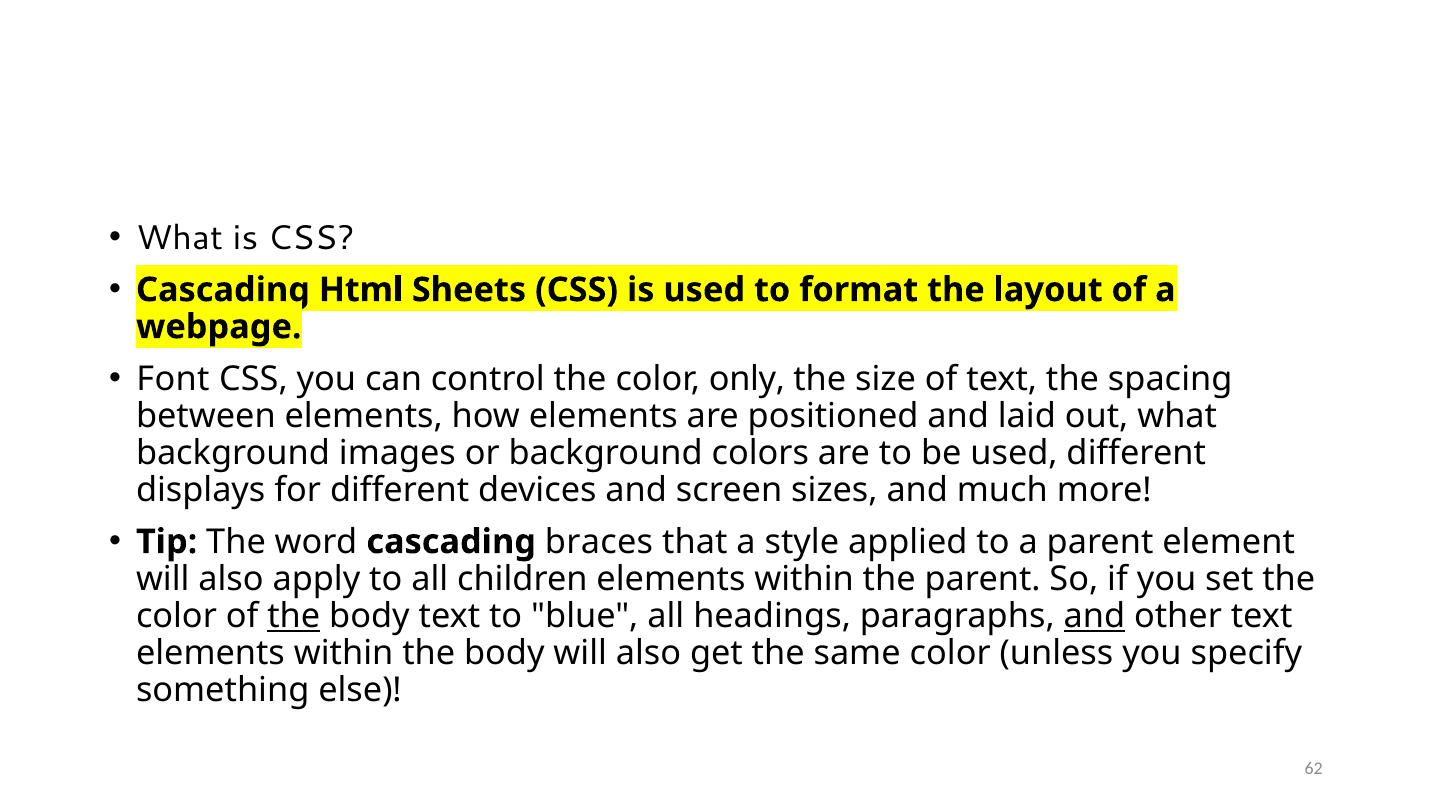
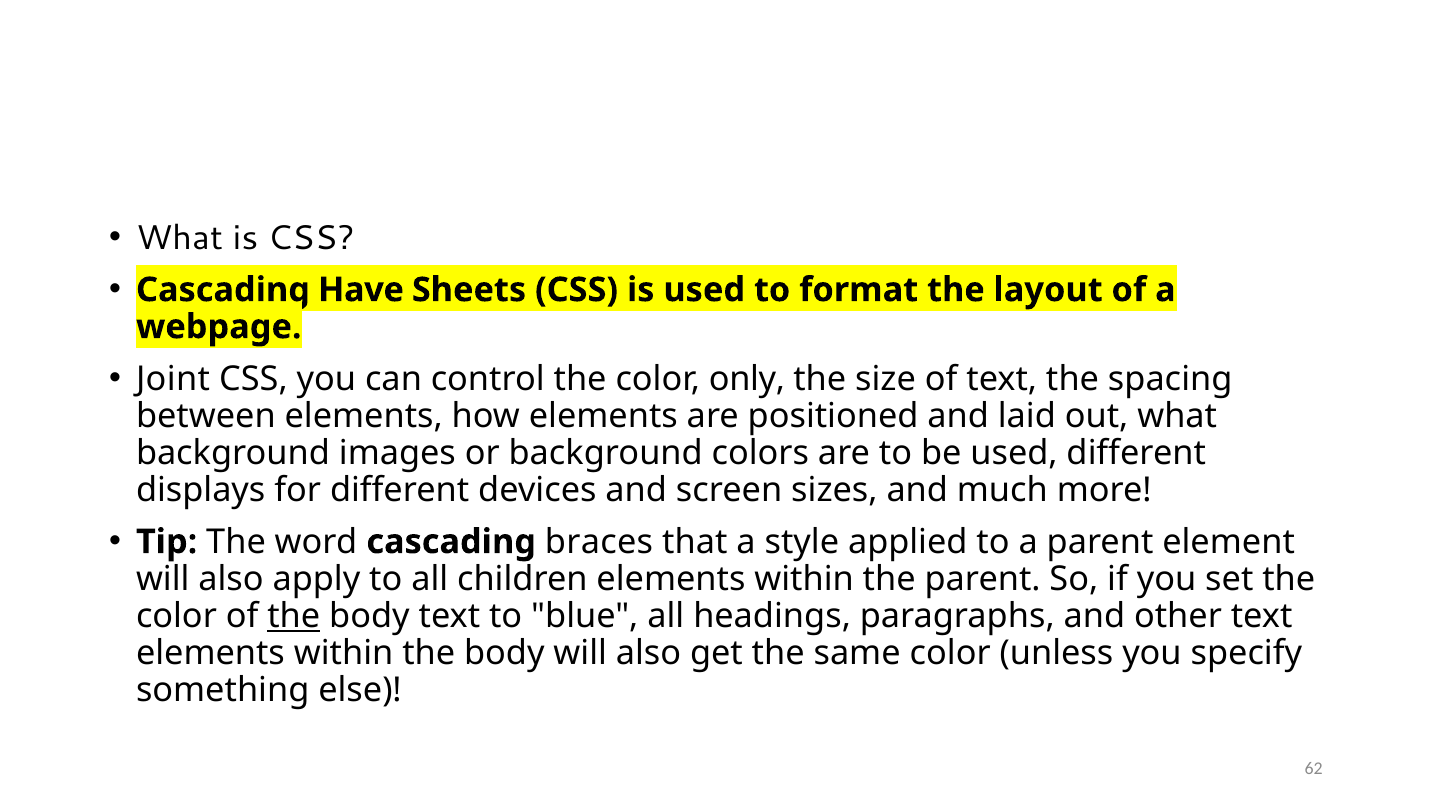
Html: Html -> Have (361, 290)
Font: Font -> Joint (173, 379)
and underline: present -> none (1094, 616)
